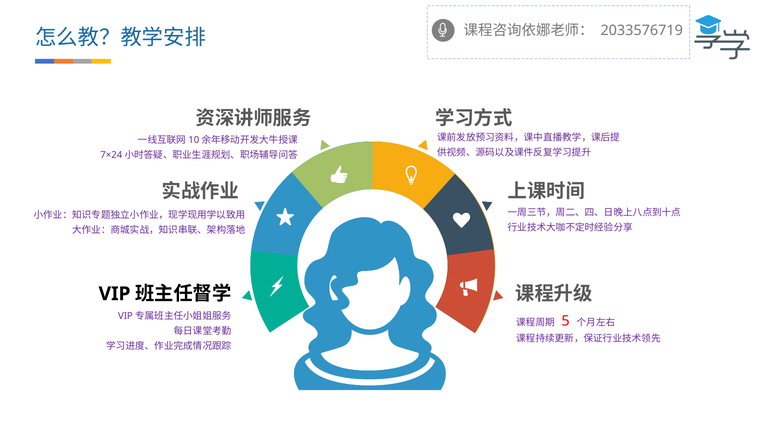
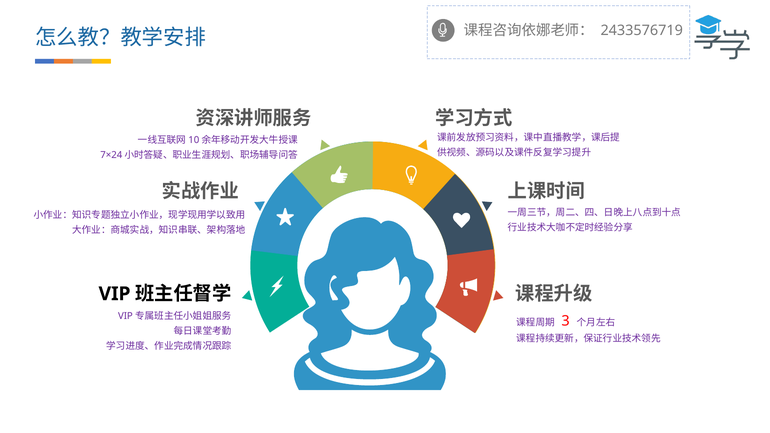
2033576719: 2033576719 -> 2433576719 (642, 31)
5: 5 -> 3 (566, 321)
